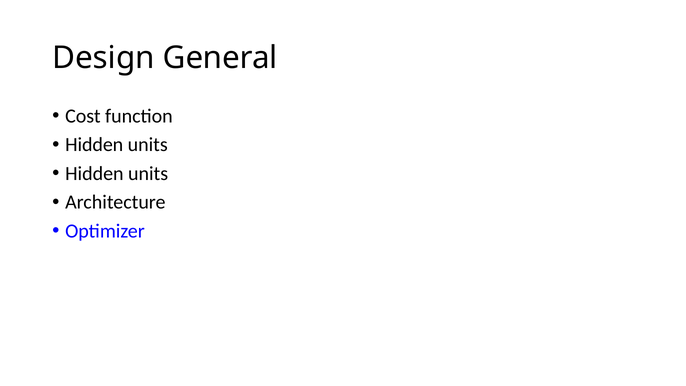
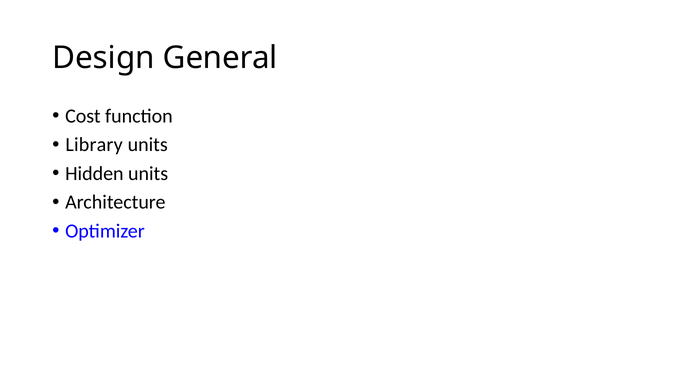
Hidden: Hidden -> Library (94, 145)
